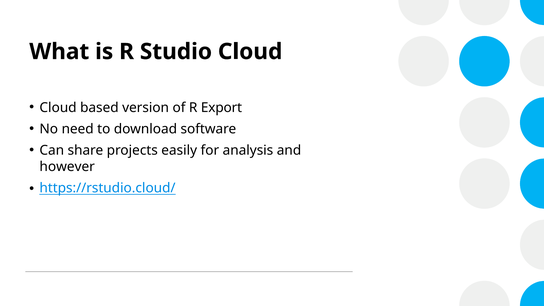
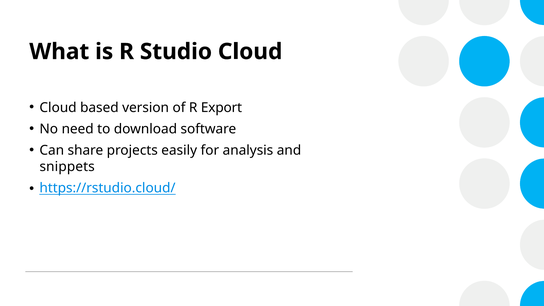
however: however -> snippets (67, 167)
